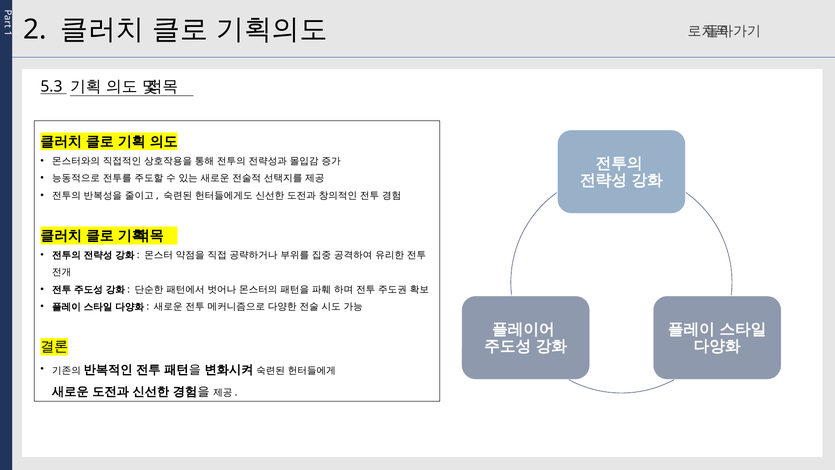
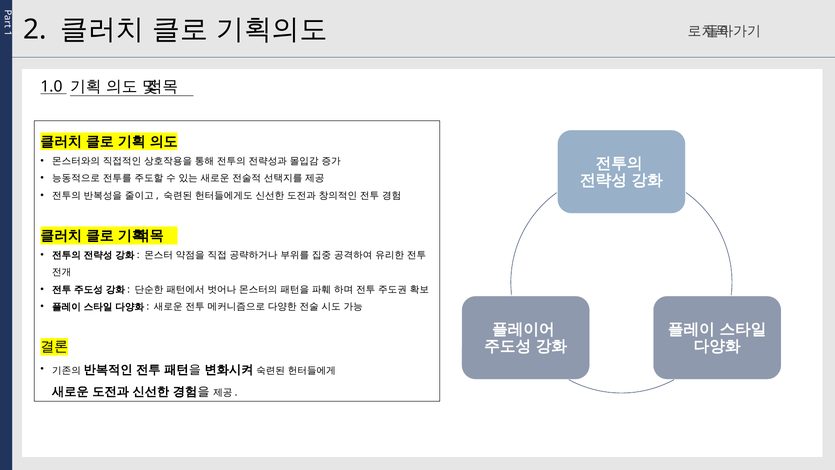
5.3: 5.3 -> 1.0 (51, 87)
